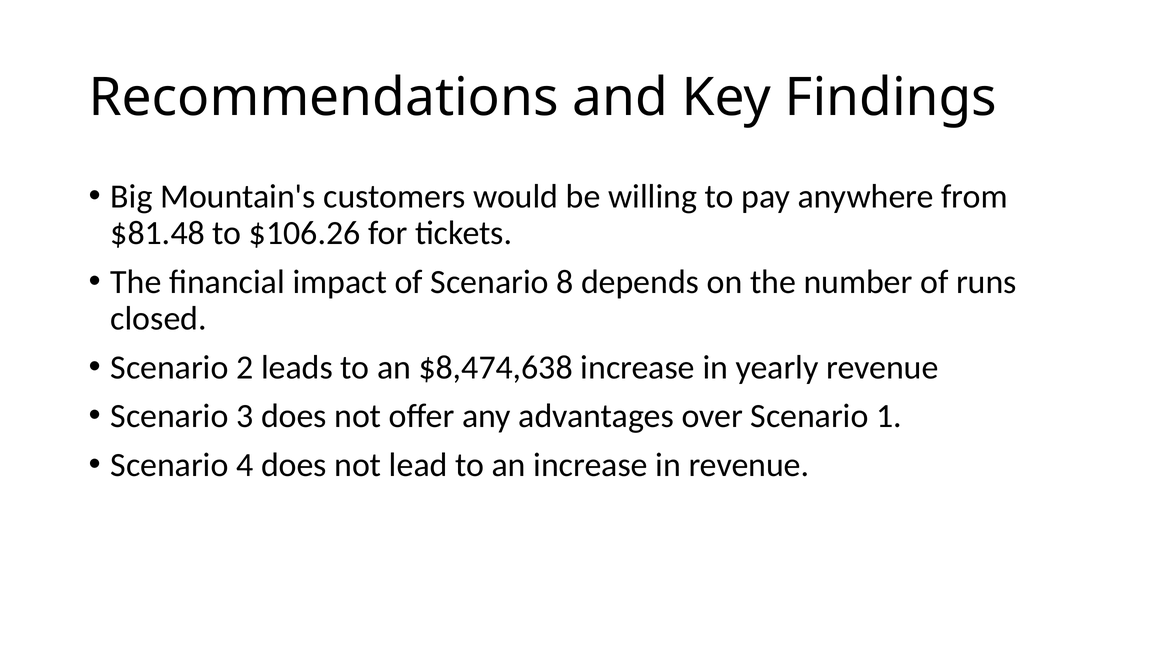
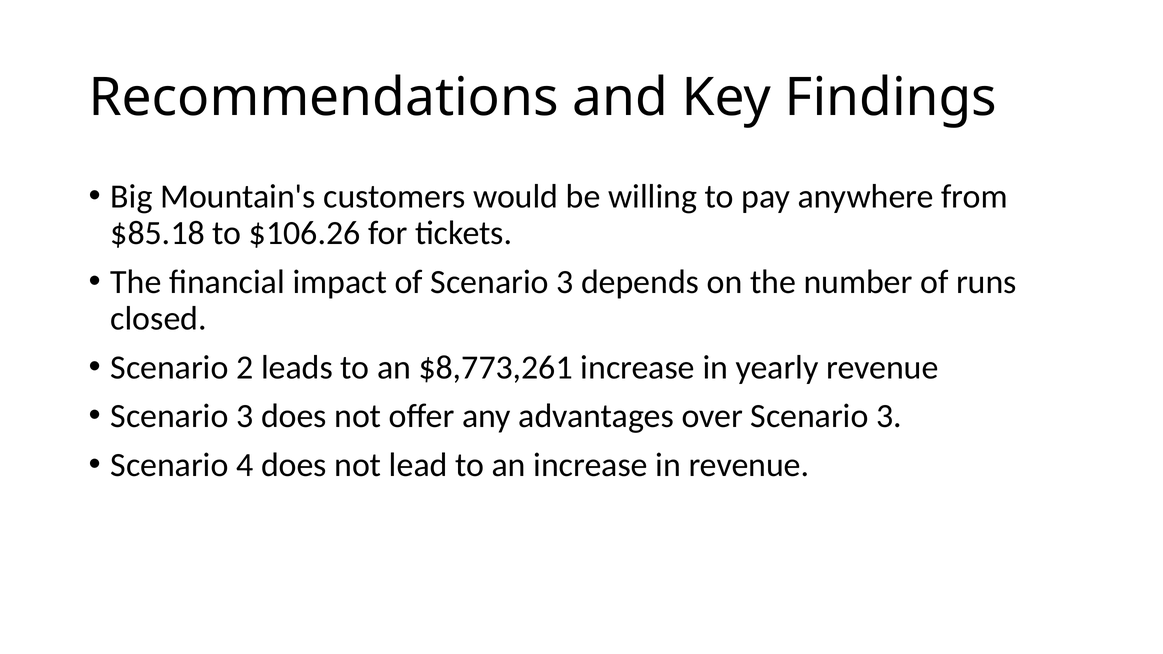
$81.48: $81.48 -> $85.18 (158, 233)
of Scenario 8: 8 -> 3 (565, 282)
$8,474,638: $8,474,638 -> $8,773,261 (496, 367)
over Scenario 1: 1 -> 3 (889, 416)
